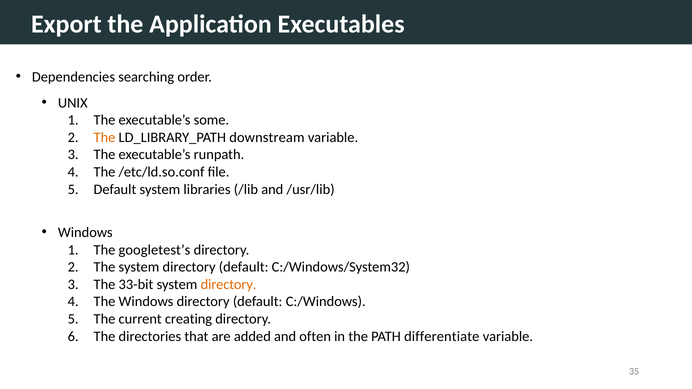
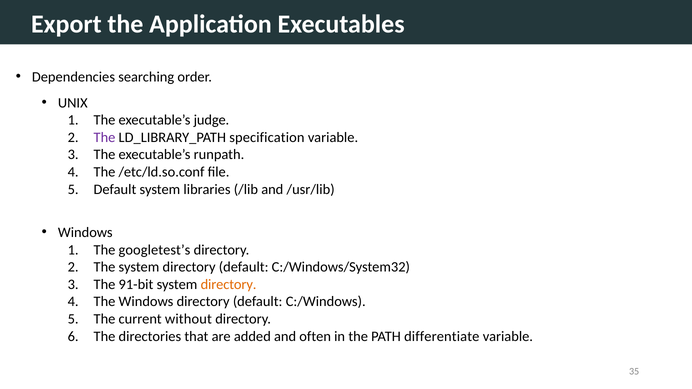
some: some -> judge (211, 120)
The colour: orange -> purple (105, 137)
downstream: downstream -> specification (267, 137)
33-bit: 33-bit -> 91-bit (136, 285)
creating: creating -> without (188, 319)
